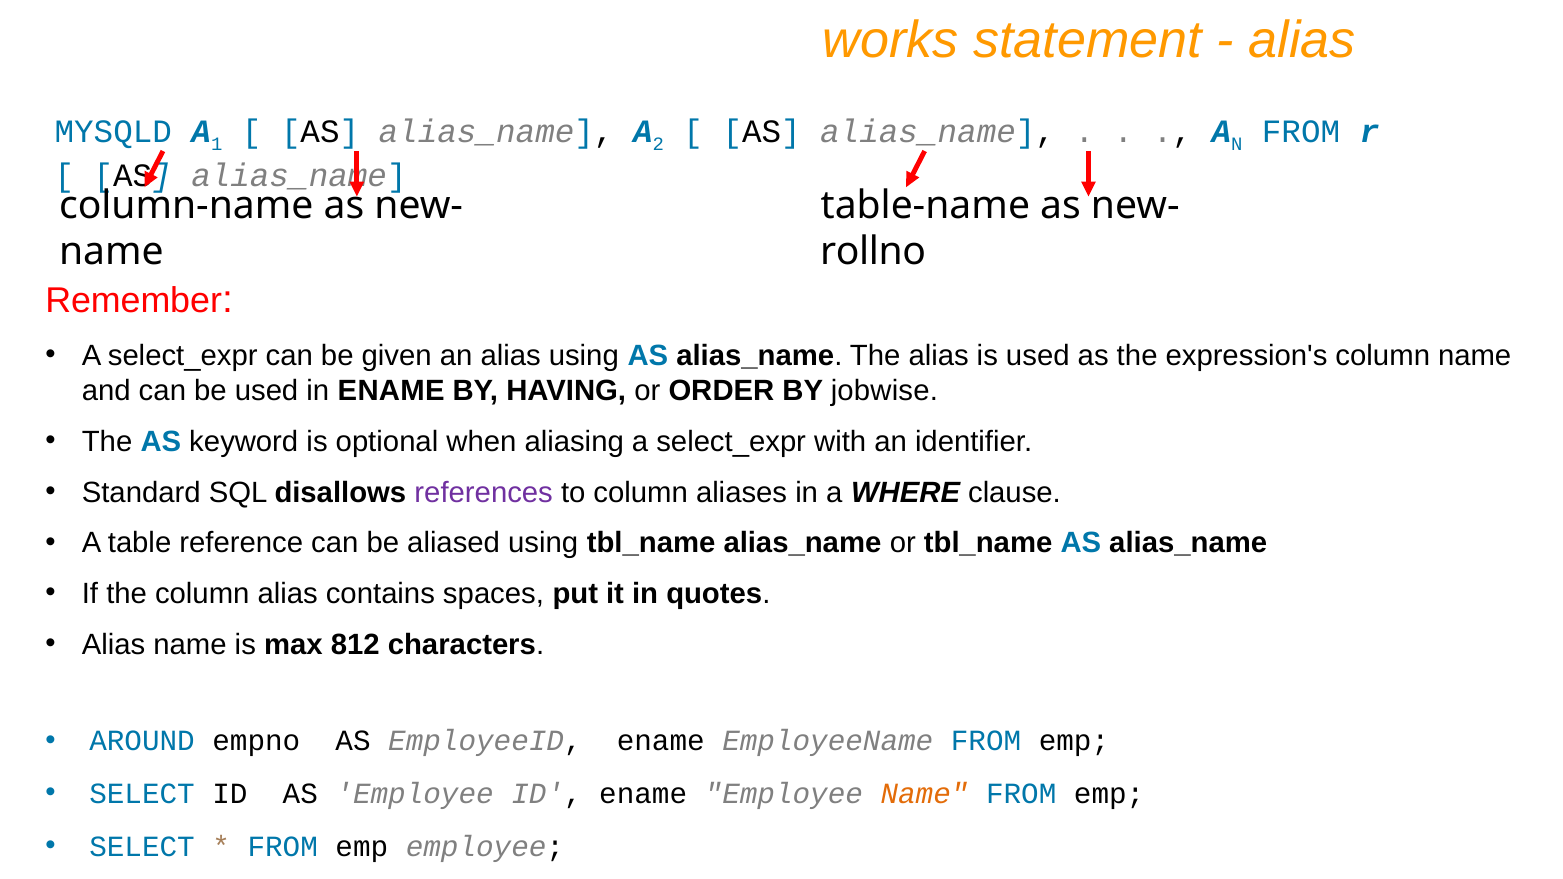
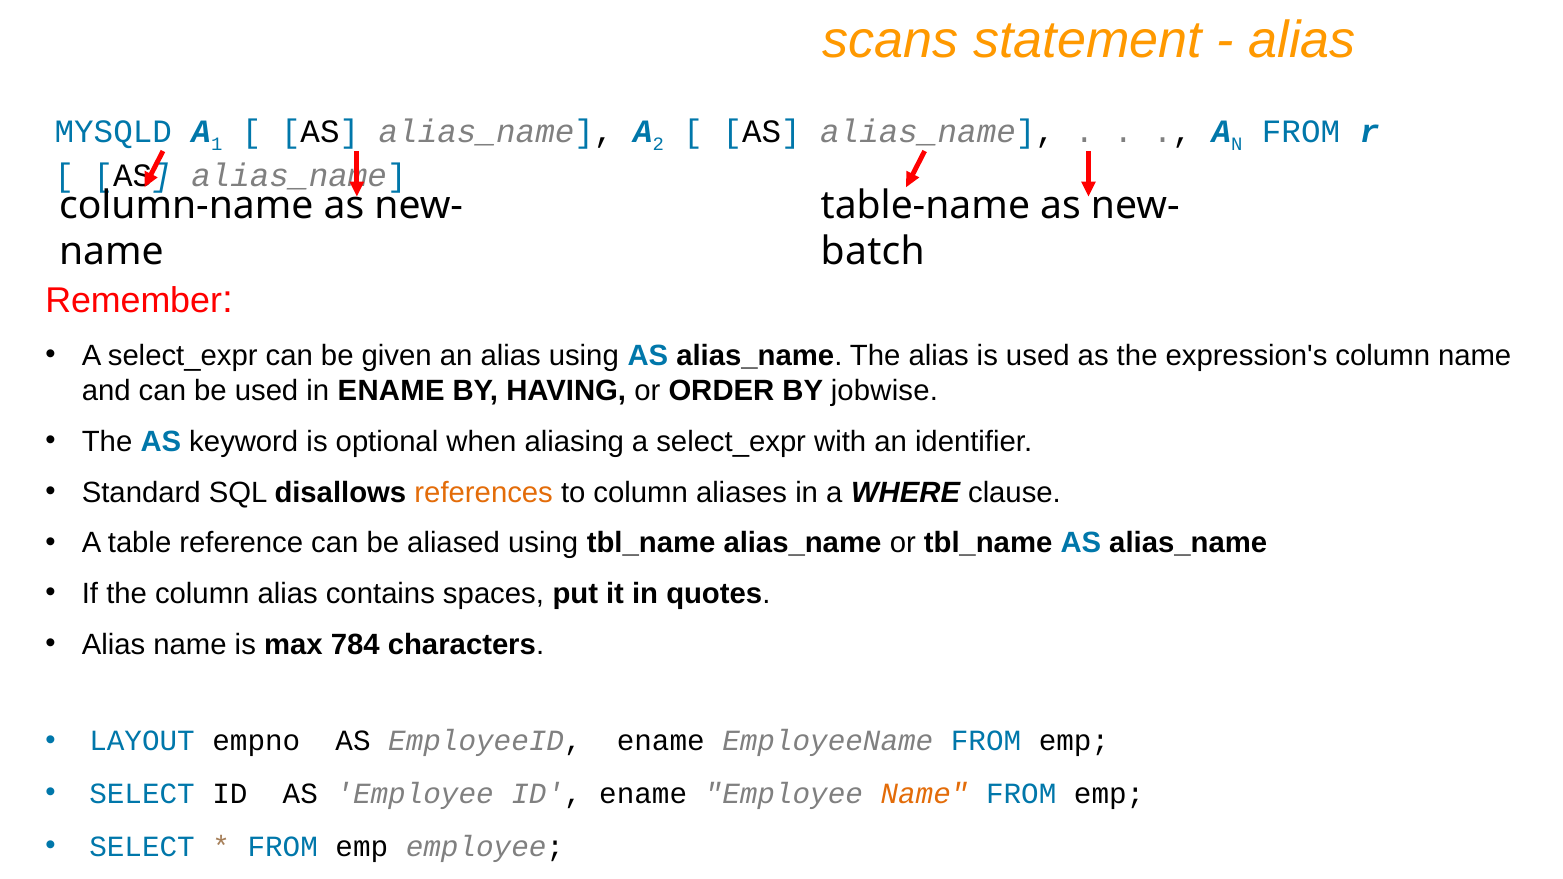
works: works -> scans (891, 41)
rollno: rollno -> batch (873, 252)
references colour: purple -> orange (484, 492)
812: 812 -> 784 (355, 645)
AROUND: AROUND -> LAYOUT (142, 741)
